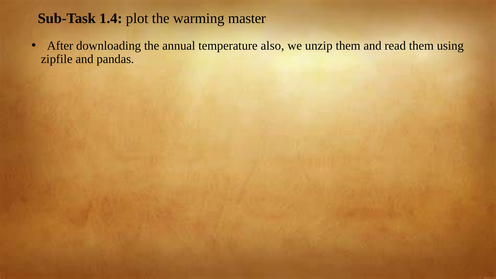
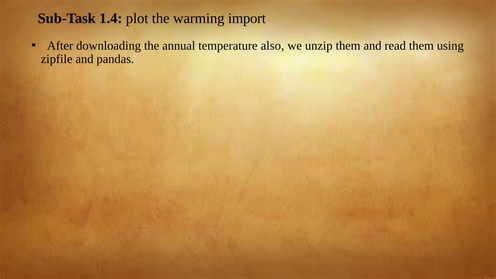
master: master -> import (247, 18)
